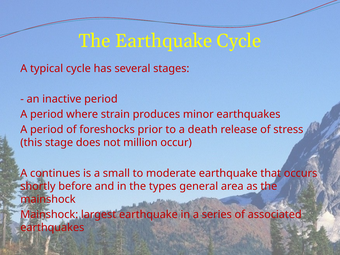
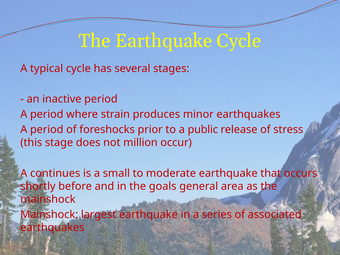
death: death -> public (203, 130)
types: types -> goals (163, 186)
